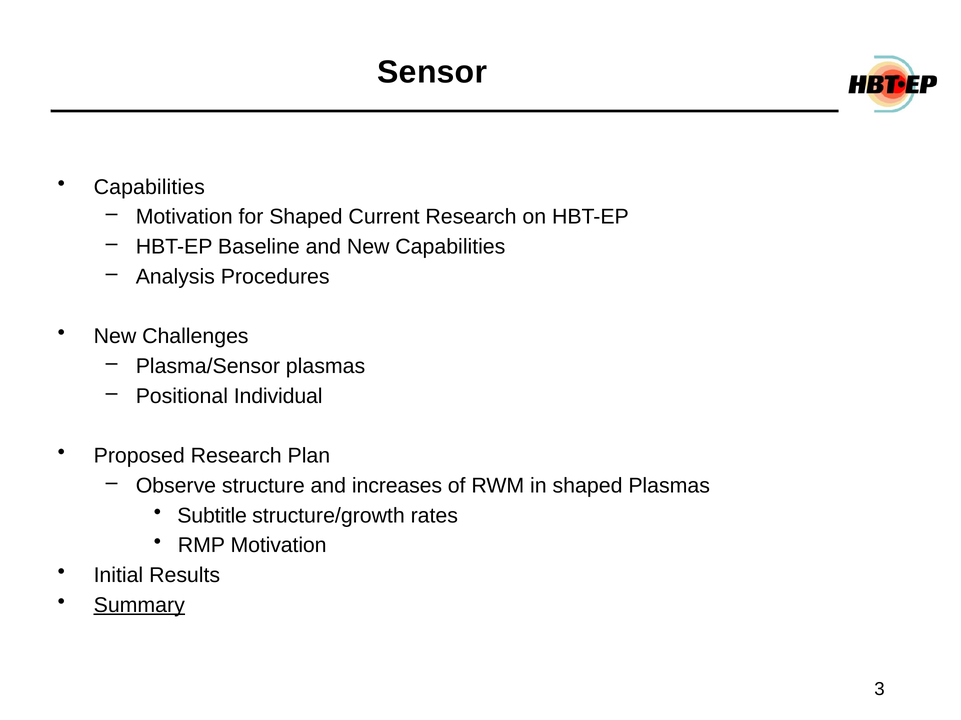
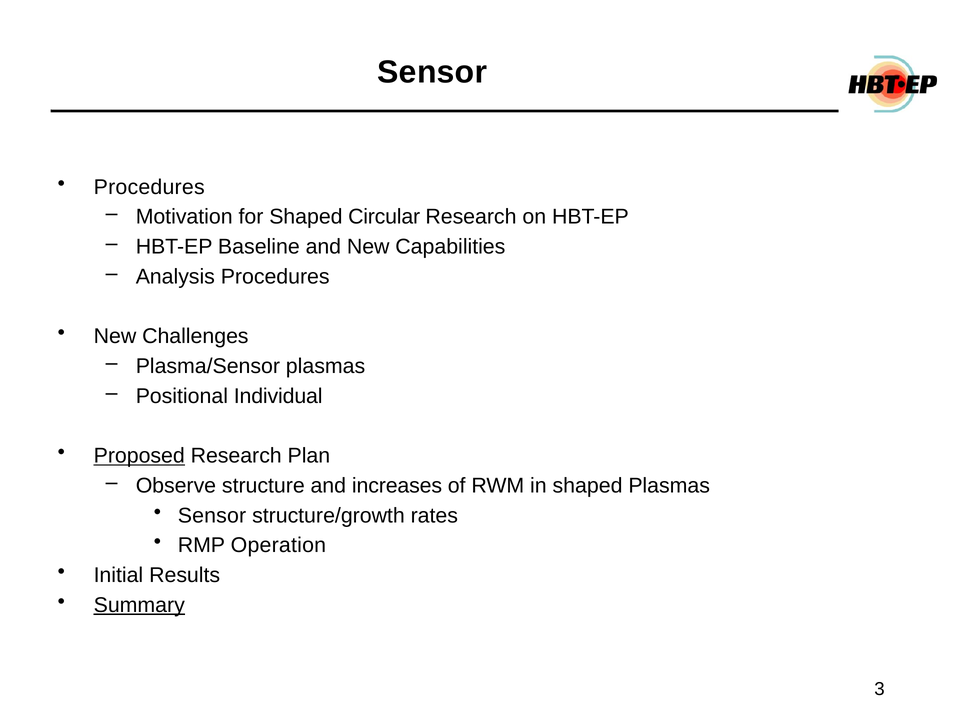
Capabilities: Capabilities -> Procedures (149, 187)
Current: Current -> Circular (384, 217)
Proposed underline: none -> present (139, 456)
Subtitle: Subtitle -> Sensor (212, 516)
RMP Motivation: Motivation -> Operation (278, 546)
